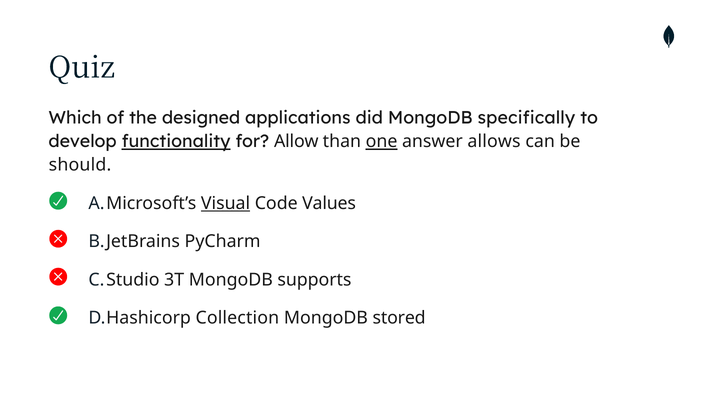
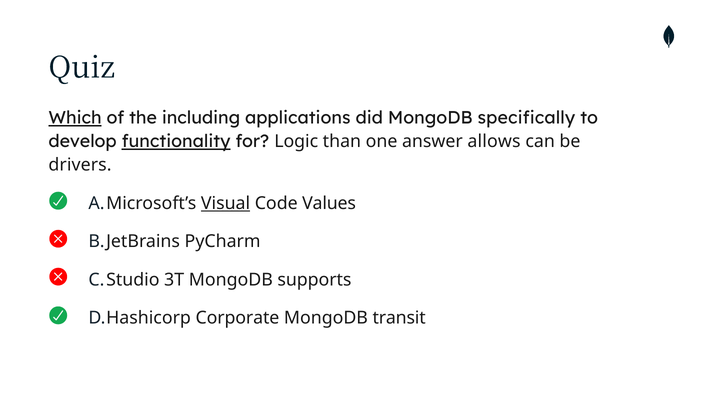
Which underline: none -> present (75, 118)
designed: designed -> including (201, 118)
Allow: Allow -> Logic (296, 142)
one underline: present -> none (382, 142)
should: should -> drivers (80, 165)
Collection: Collection -> Corporate (237, 318)
stored: stored -> transit (399, 318)
